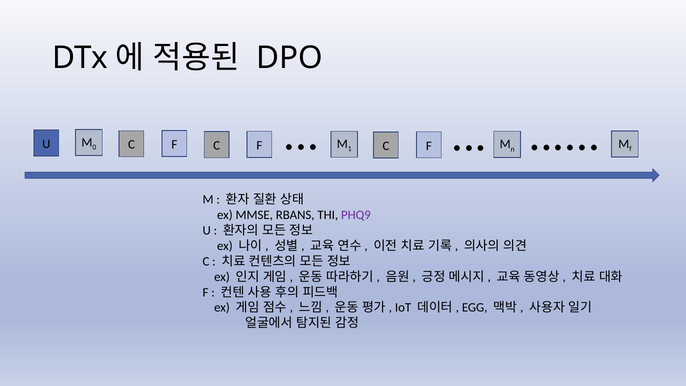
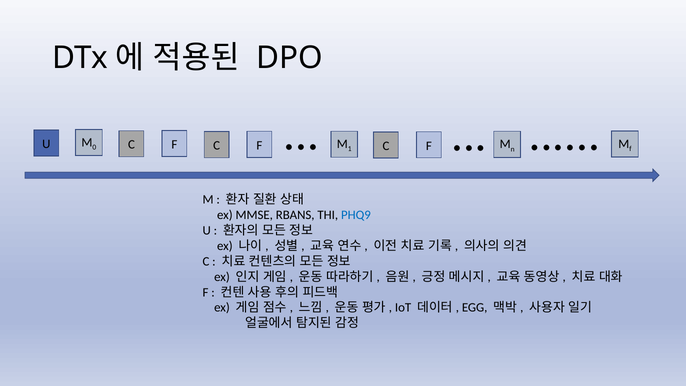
PHQ9 colour: purple -> blue (356, 215)
